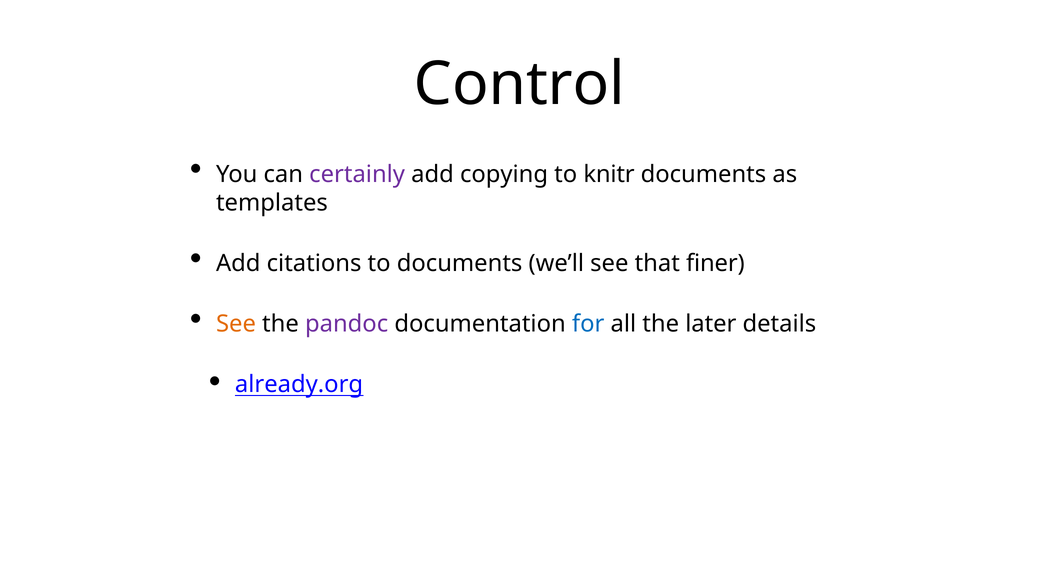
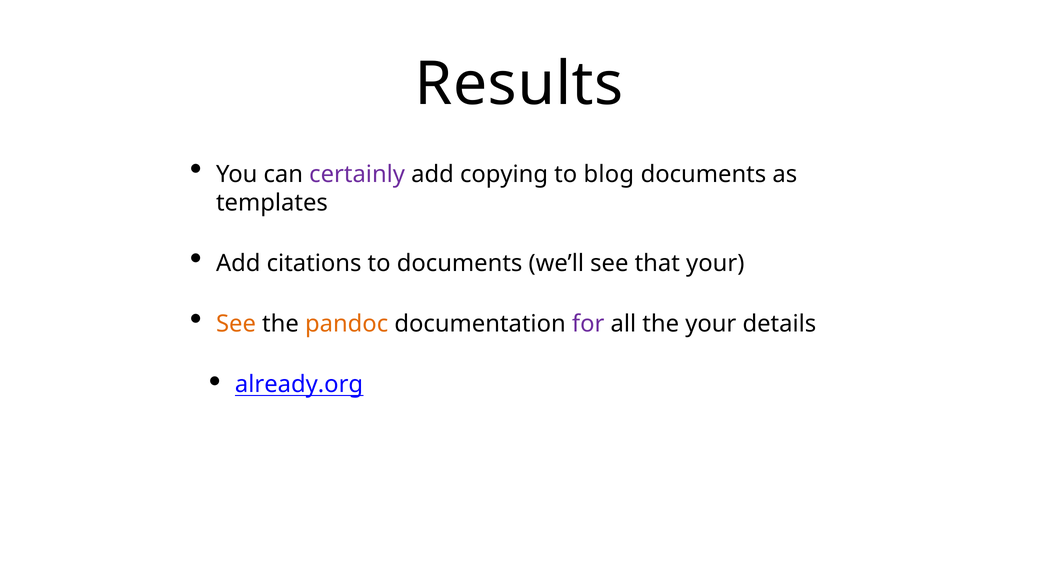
Control: Control -> Results (519, 84)
knitr: knitr -> blog (609, 174)
that finer: finer -> your (715, 263)
pandoc colour: purple -> orange (347, 324)
for colour: blue -> purple (588, 324)
the later: later -> your (711, 324)
